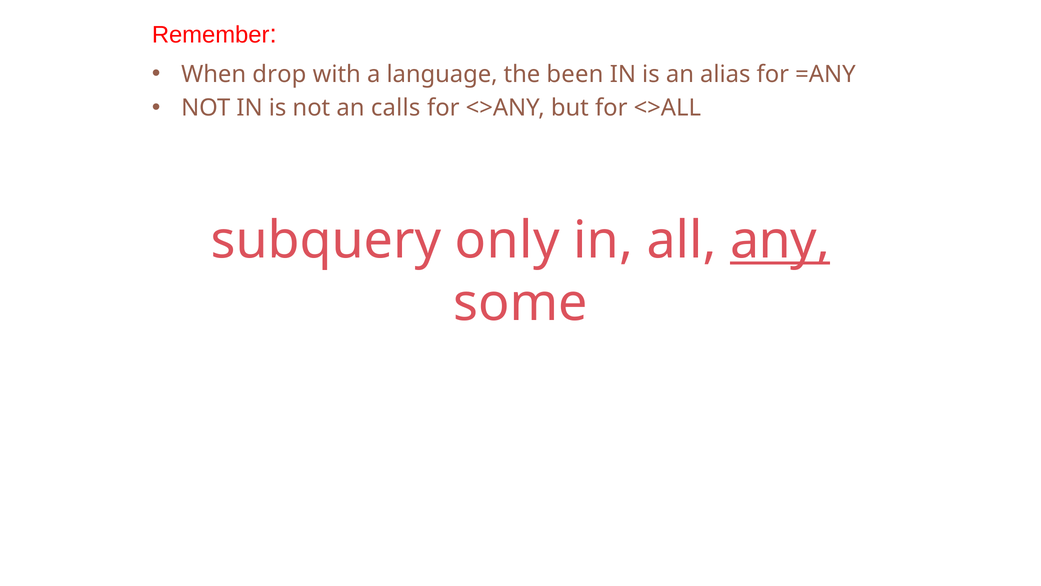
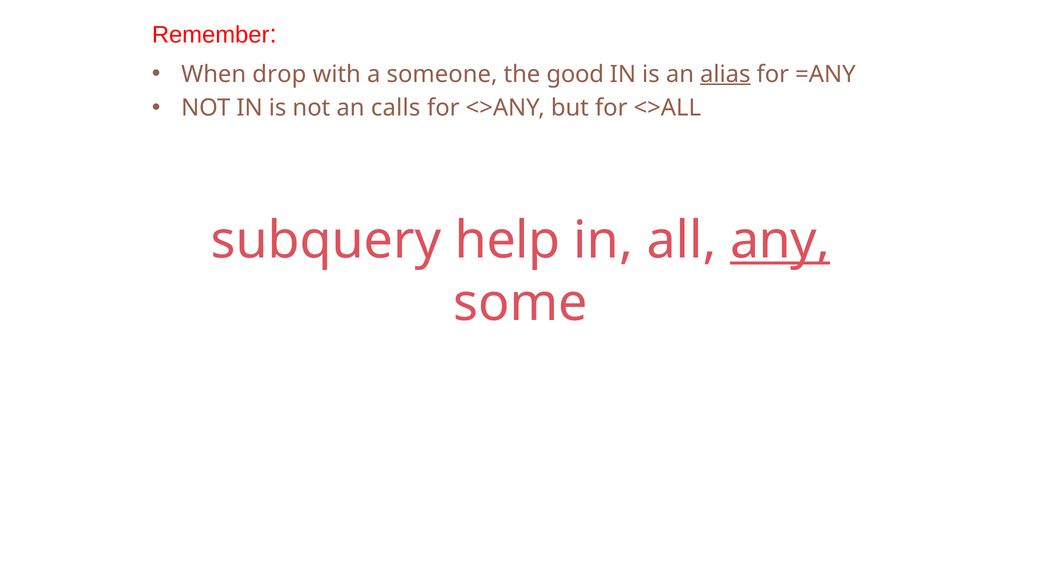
language: language -> someone (442, 74)
been: been -> good (575, 74)
alias underline: none -> present (725, 74)
only: only -> help (508, 240)
